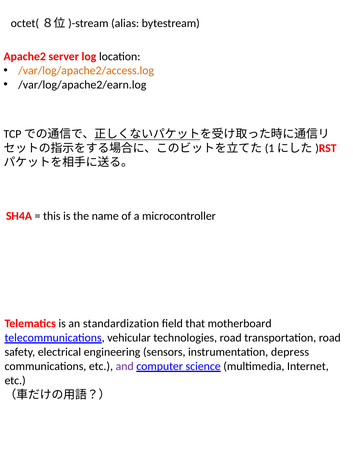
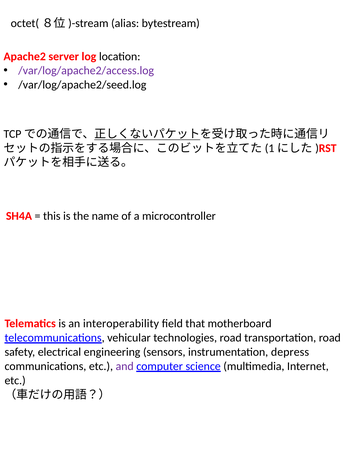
/var/log/apache2/access.log colour: orange -> purple (86, 71)
/var/log/apache2/earn.log: /var/log/apache2/earn.log -> /var/log/apache2/seed.log (82, 85)
standardization: standardization -> interoperability (121, 323)
